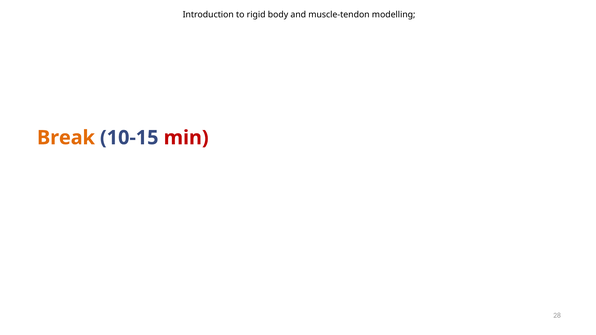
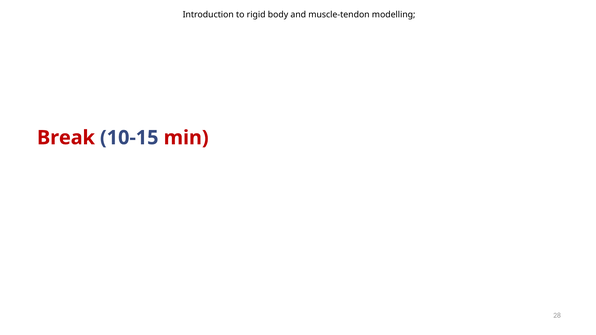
Break colour: orange -> red (66, 138)
